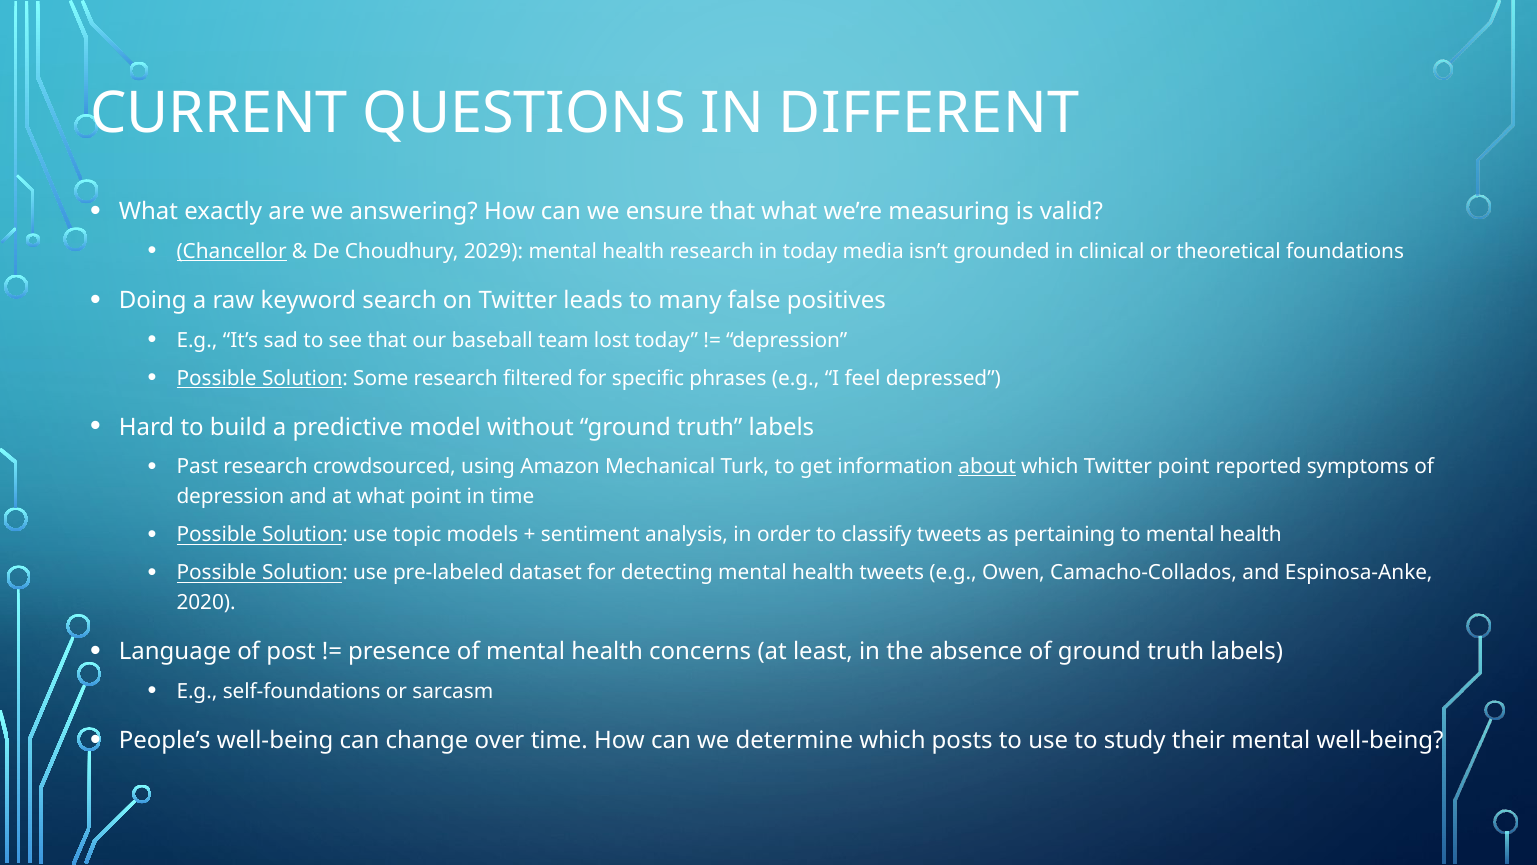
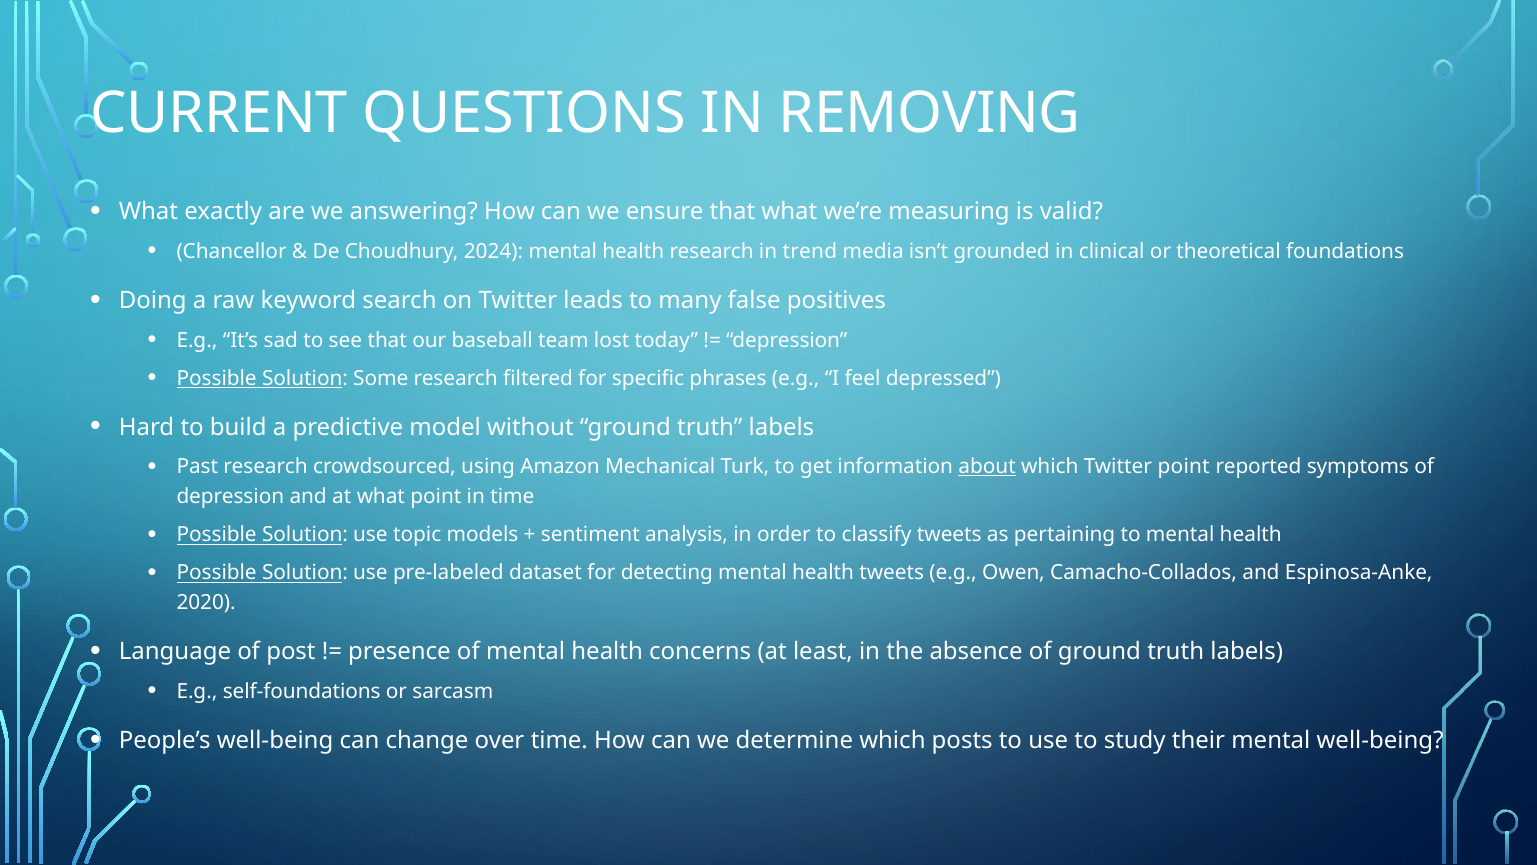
DIFFERENT: DIFFERENT -> REMOVING (930, 114)
Chancellor underline: present -> none (232, 251)
2029: 2029 -> 2024 (493, 251)
in today: today -> trend (810, 251)
